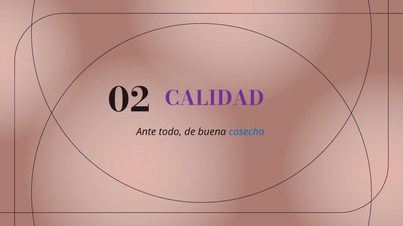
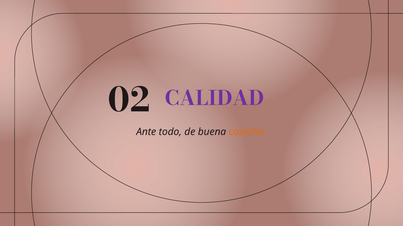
cosecha colour: blue -> orange (247, 132)
